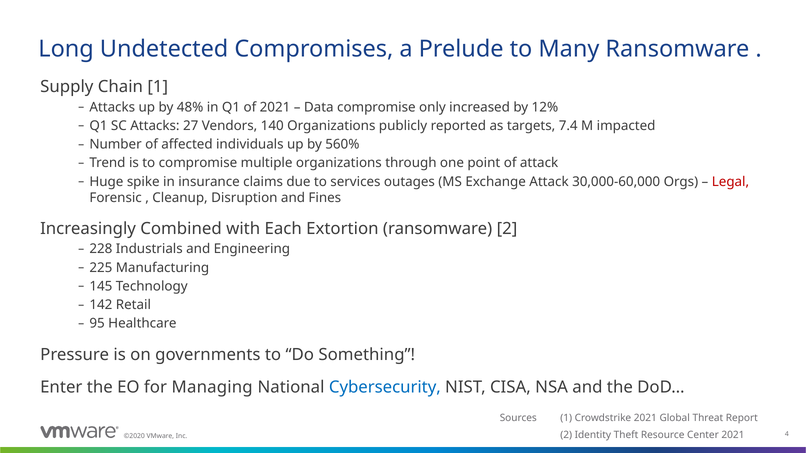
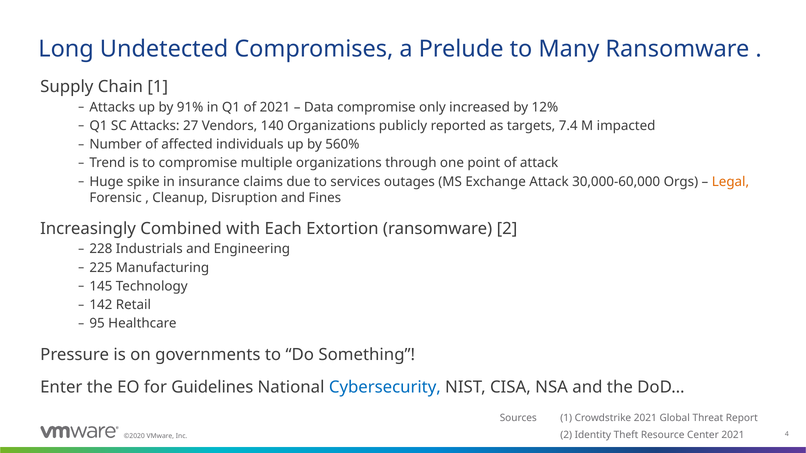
48%: 48% -> 91% (190, 107)
Legal colour: red -> orange (730, 182)
Managing: Managing -> Guidelines (212, 388)
